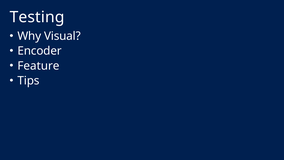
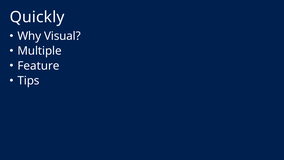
Testing: Testing -> Quickly (37, 17)
Encoder: Encoder -> Multiple (40, 51)
